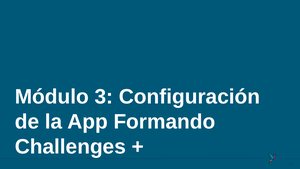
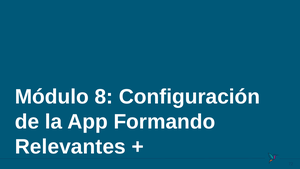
3: 3 -> 8 (104, 97)
Challenges: Challenges -> Relevantes (70, 147)
